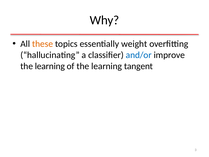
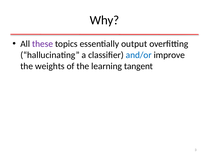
these colour: orange -> purple (43, 44)
weight: weight -> output (134, 44)
learning: learning -> weights (50, 66)
